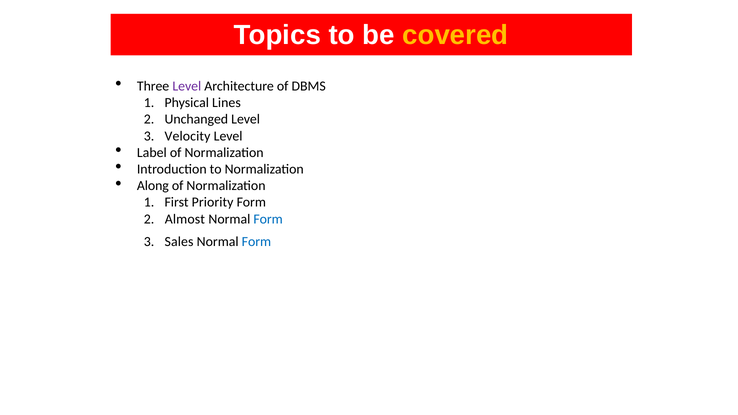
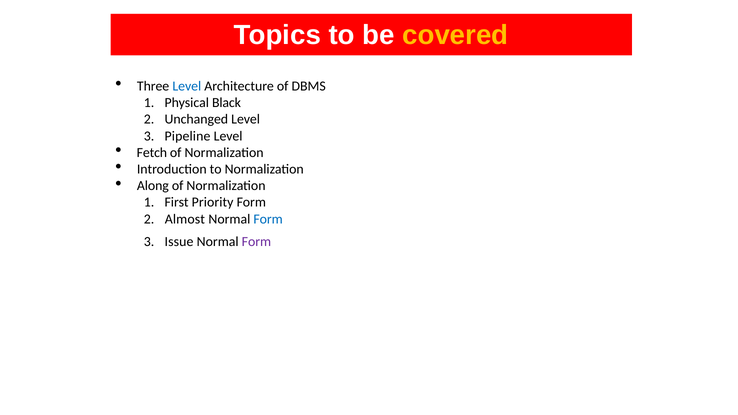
Level colour: purple -> blue (187, 86)
Lines: Lines -> Black (227, 103)
Velocity: Velocity -> Pipeline (187, 136)
Label: Label -> Fetch (152, 153)
Sales: Sales -> Issue (179, 242)
Form colour: blue -> purple (256, 242)
